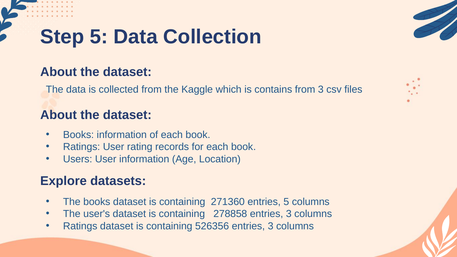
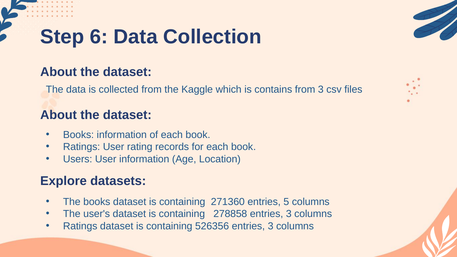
Step 5: 5 -> 6 (99, 37)
